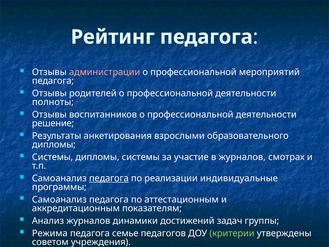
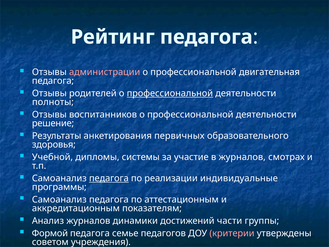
мероприятий: мероприятий -> двигательная (269, 72)
профессиональной underline: none -> present (170, 93)
взрослыми: взрослыми -> первичных (179, 136)
дипломы: дипломы -> здоровья (54, 144)
Системы: Системы -> Учебной (52, 157)
задач: задач -> части (230, 221)
Режима: Режима -> Формой (50, 233)
критерии colour: light green -> pink (232, 233)
